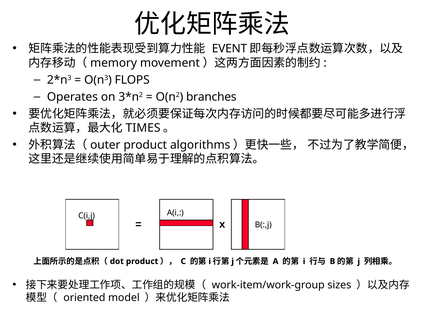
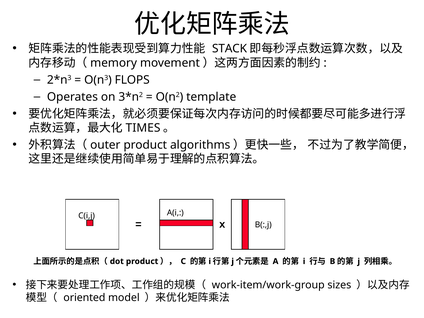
EVENT: EVENT -> STACK (229, 49)
branches: branches -> template (211, 97)
